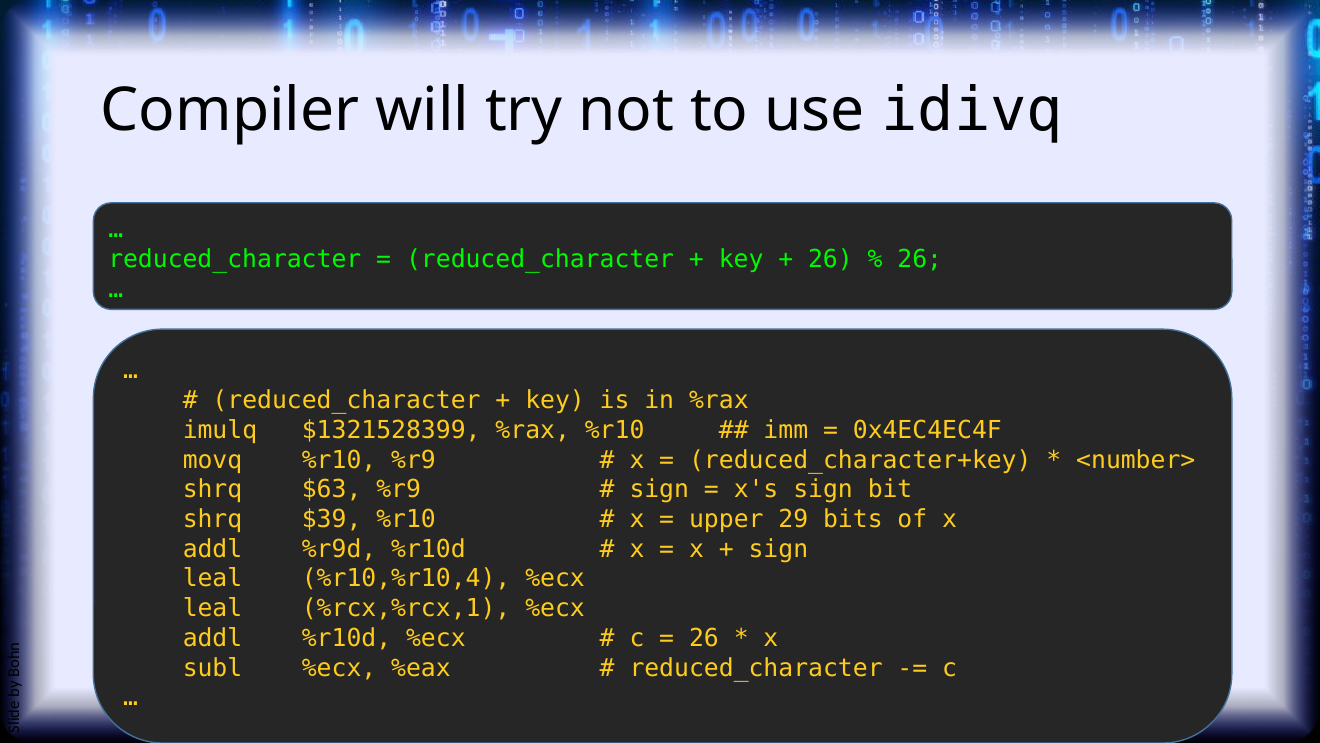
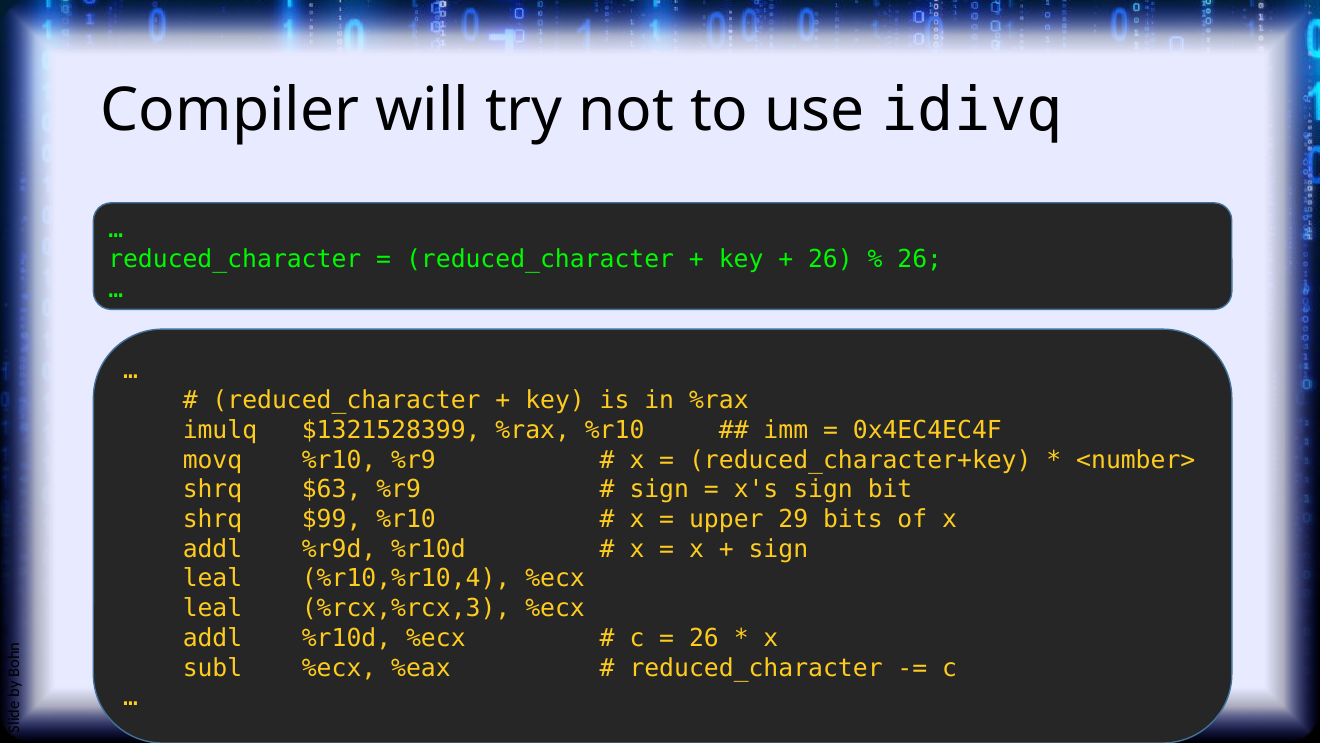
$39: $39 -> $99 (332, 519)
%rcx,%rcx,1: %rcx,%rcx,1 -> %rcx,%rcx,3 (406, 608)
